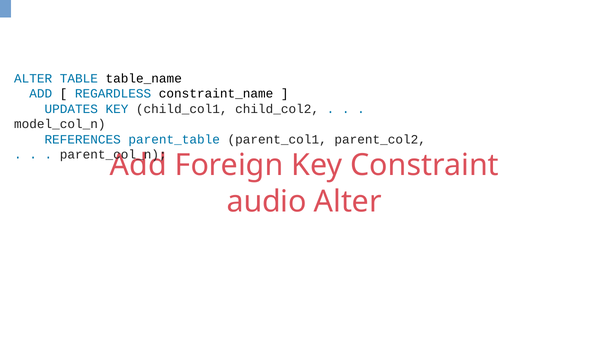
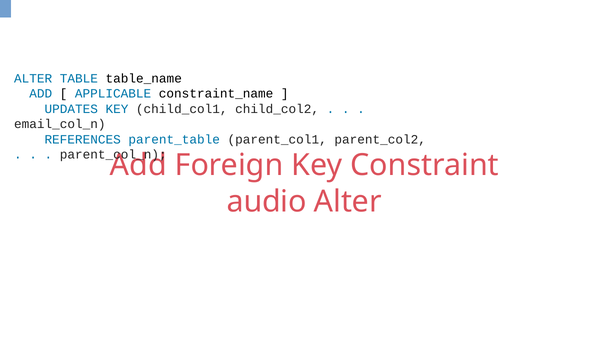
REGARDLESS: REGARDLESS -> APPLICABLE (113, 94)
model_col_n: model_col_n -> email_col_n (60, 124)
